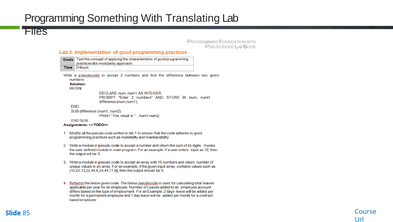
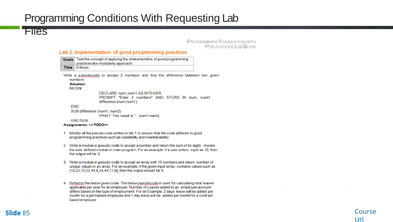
Something: Something -> Conditions (113, 18)
Translating: Translating -> Requesting (193, 18)
